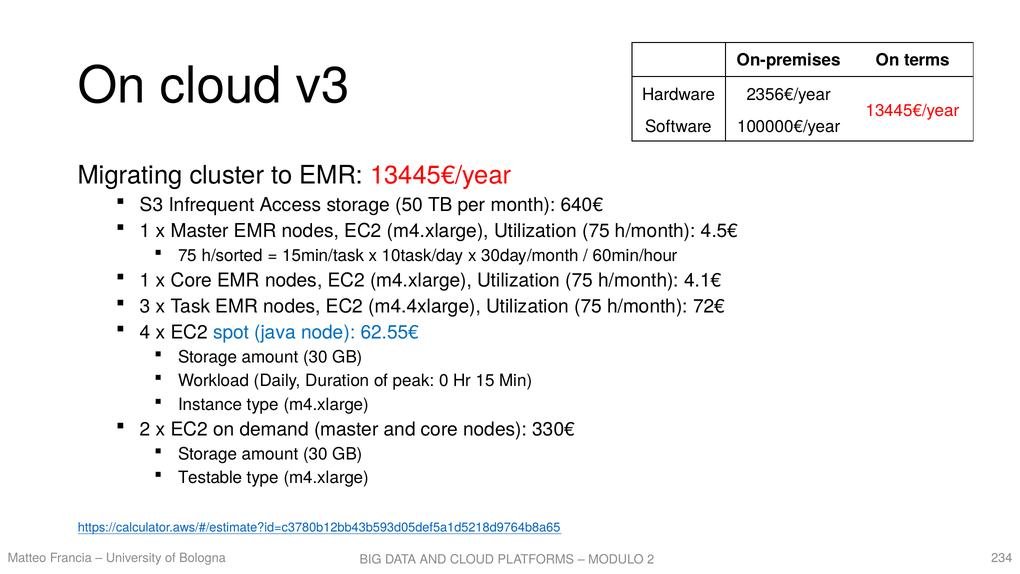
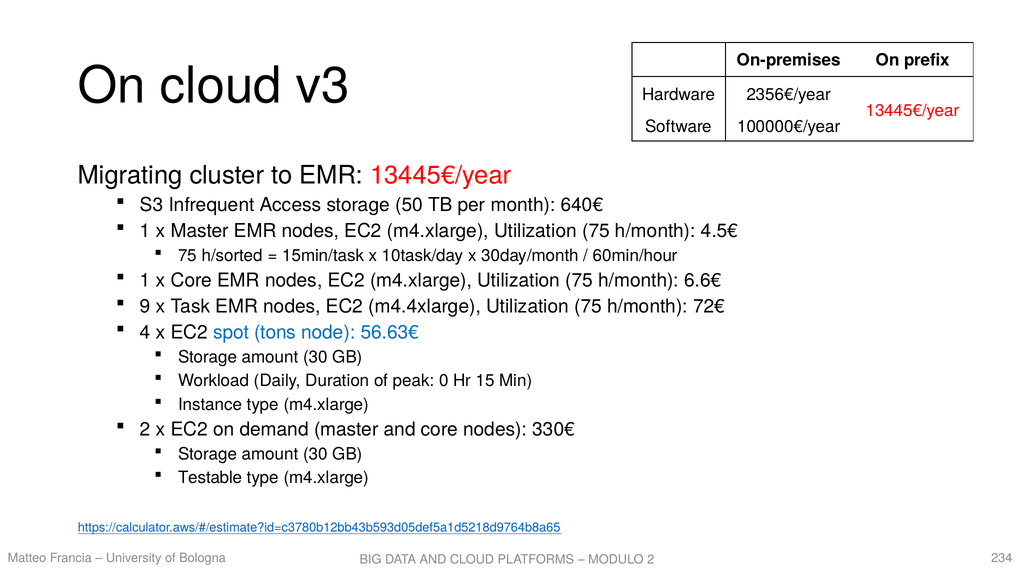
terms: terms -> prefix (927, 60)
4.1€: 4.1€ -> 6.6€ (703, 280)
3: 3 -> 9 (145, 306)
java: java -> tons (275, 332)
62.55€: 62.55€ -> 56.63€ (390, 332)
